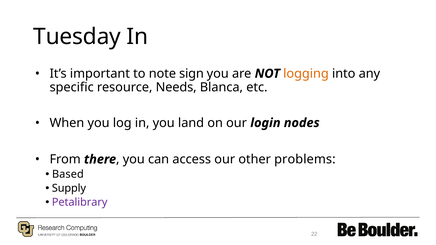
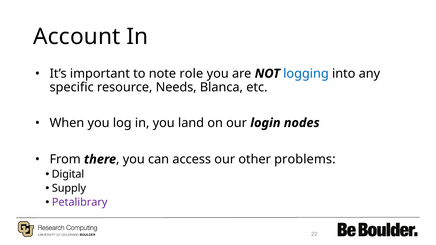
Tuesday: Tuesday -> Account (77, 37)
sign: sign -> role (191, 74)
logging colour: orange -> blue (306, 74)
Based: Based -> Digital (68, 175)
